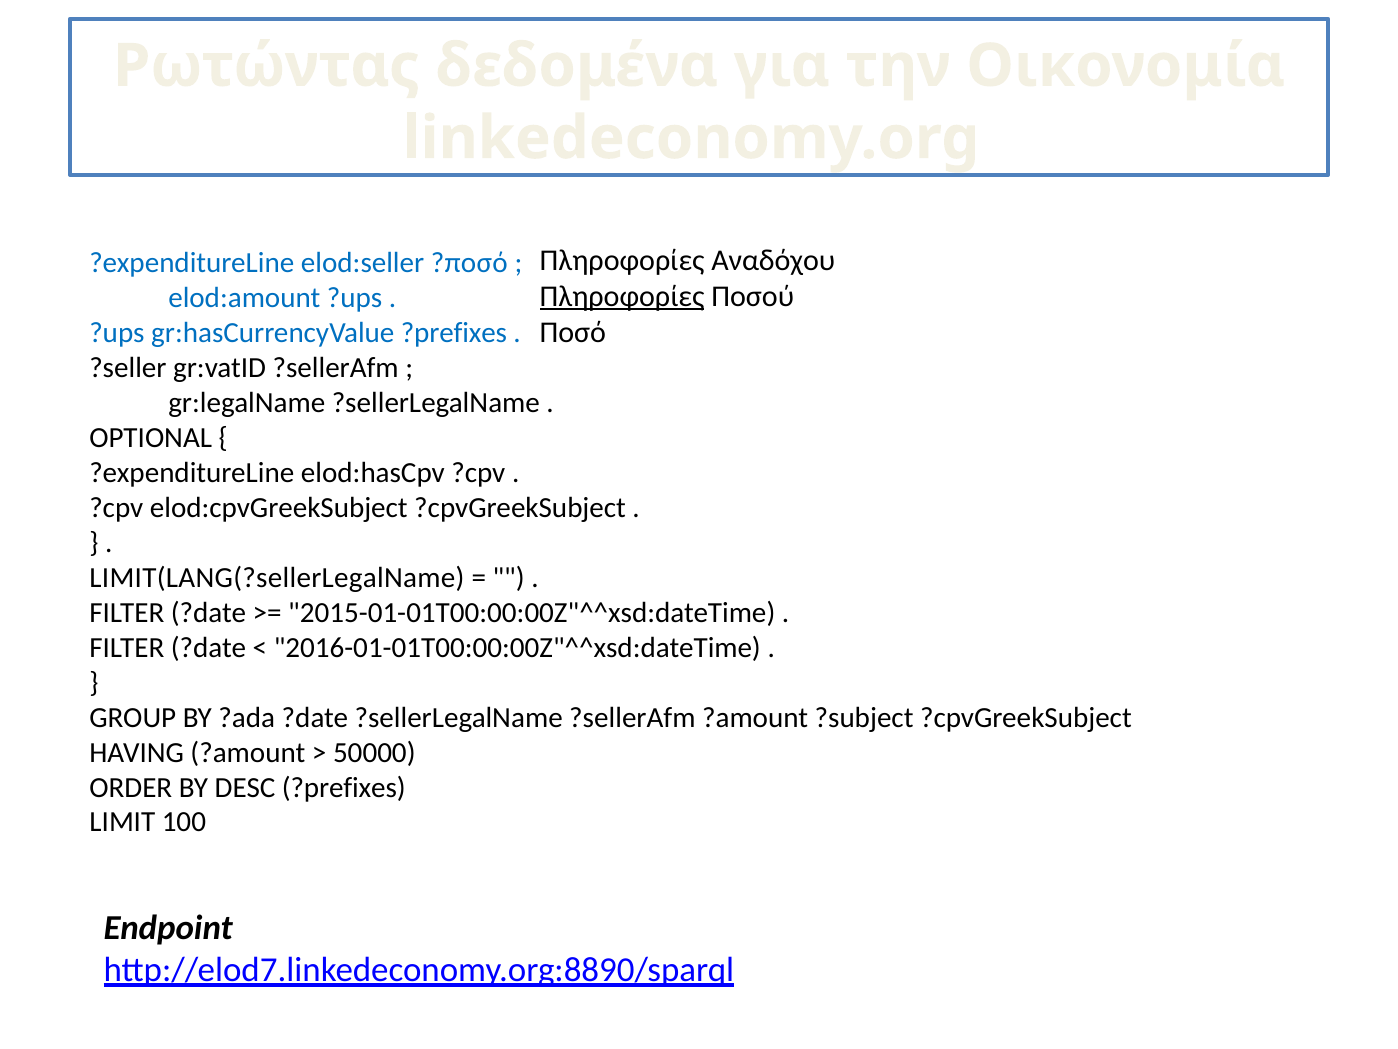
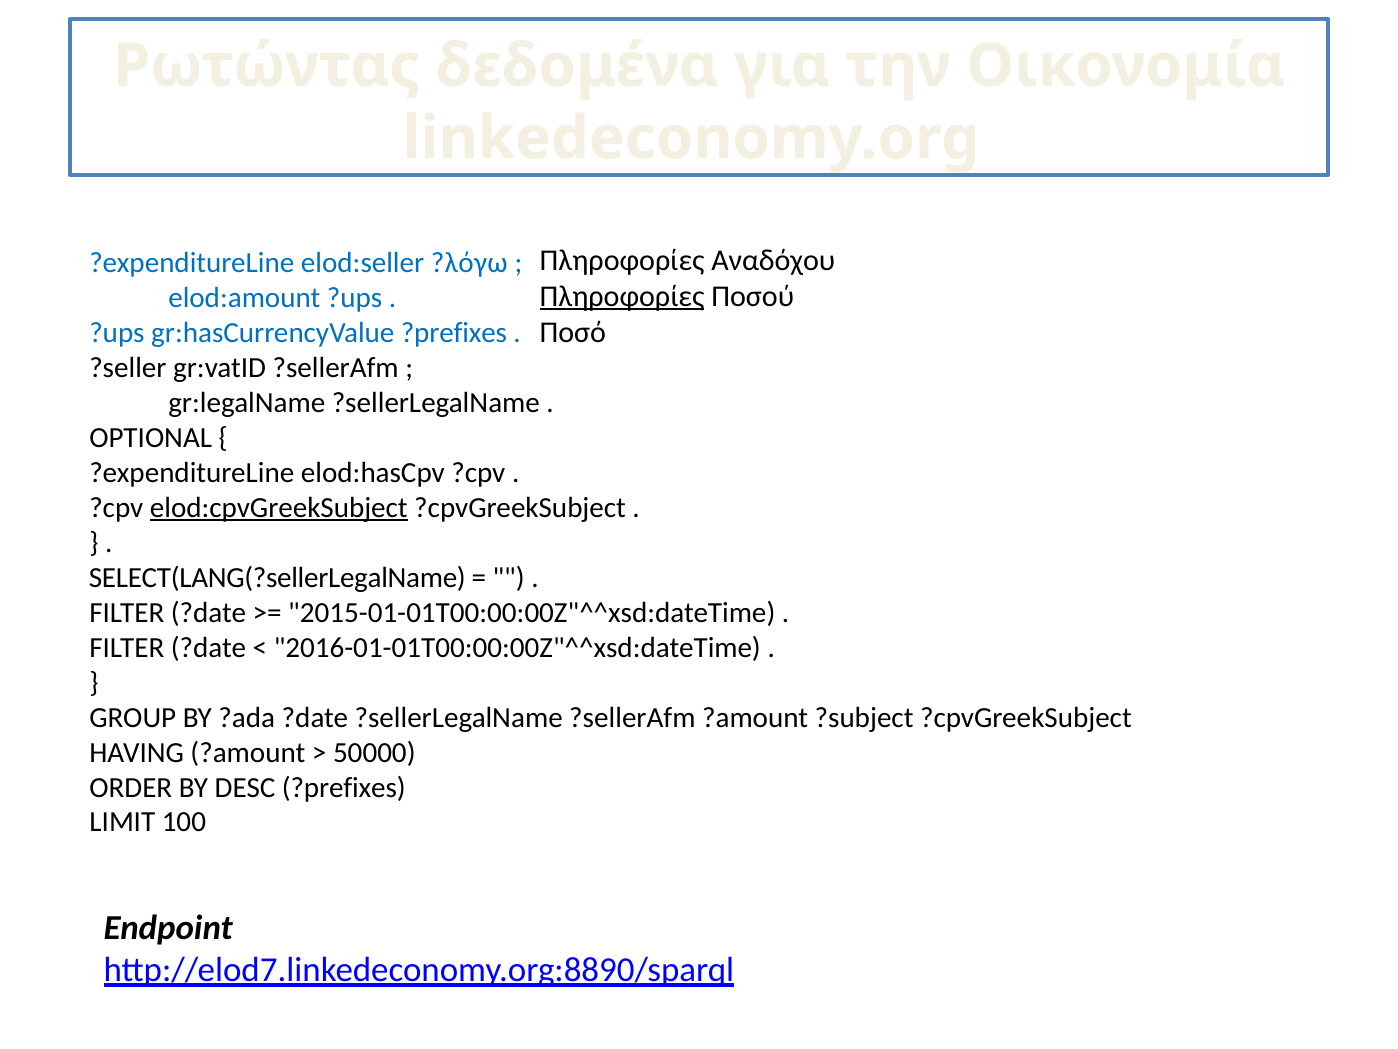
?ποσό: ?ποσό -> ?λόγω (469, 263)
elod:cpvGreekSubject underline: none -> present (279, 507)
LIMIT(LANG(?sellerLegalName: LIMIT(LANG(?sellerLegalName -> SELECT(LANG(?sellerLegalName (277, 577)
